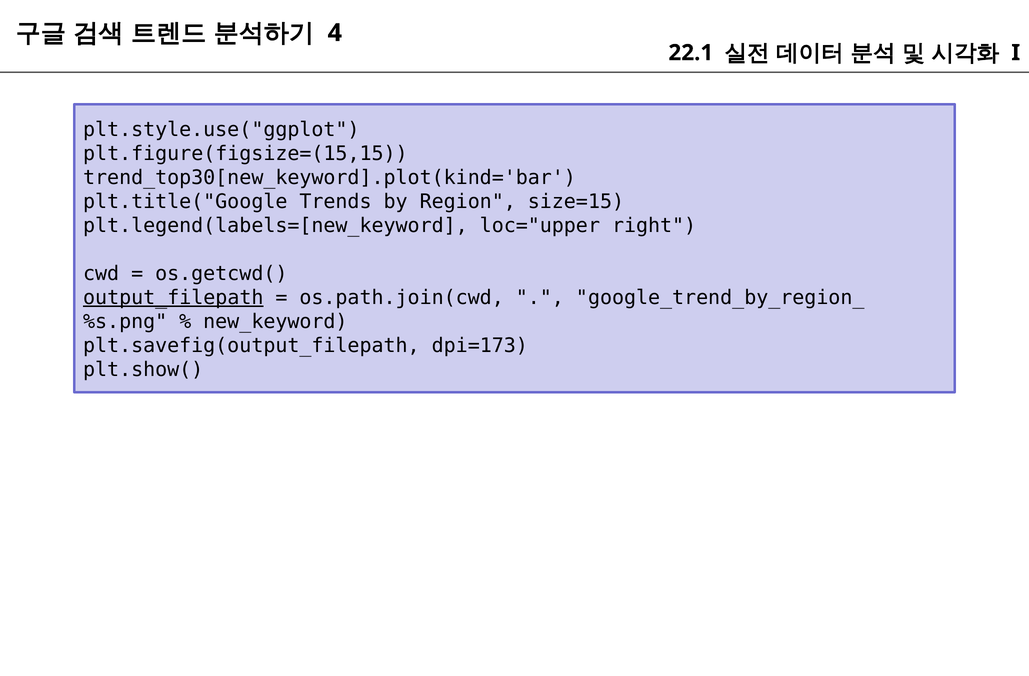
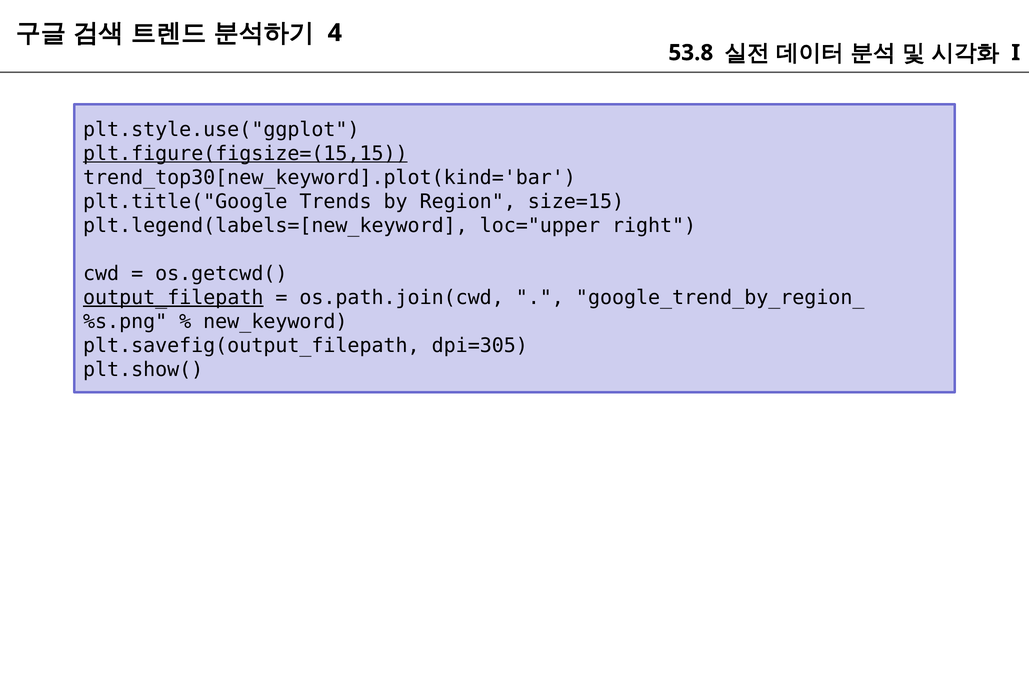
22.1: 22.1 -> 53.8 (691, 53)
plt.figure(figsize=(15,15 underline: none -> present (245, 153)
dpi=173: dpi=173 -> dpi=305 (480, 346)
